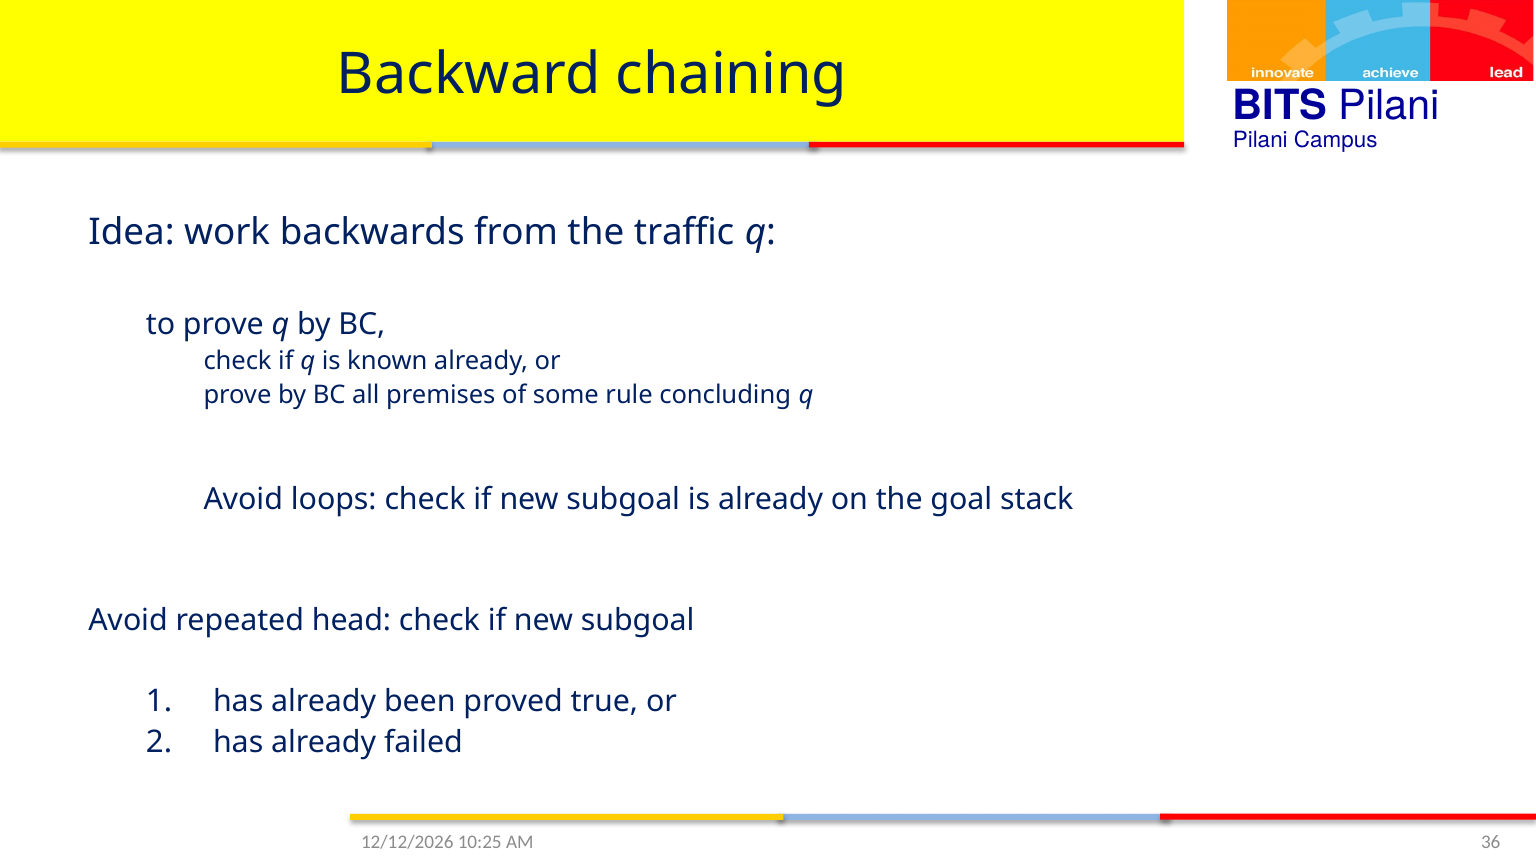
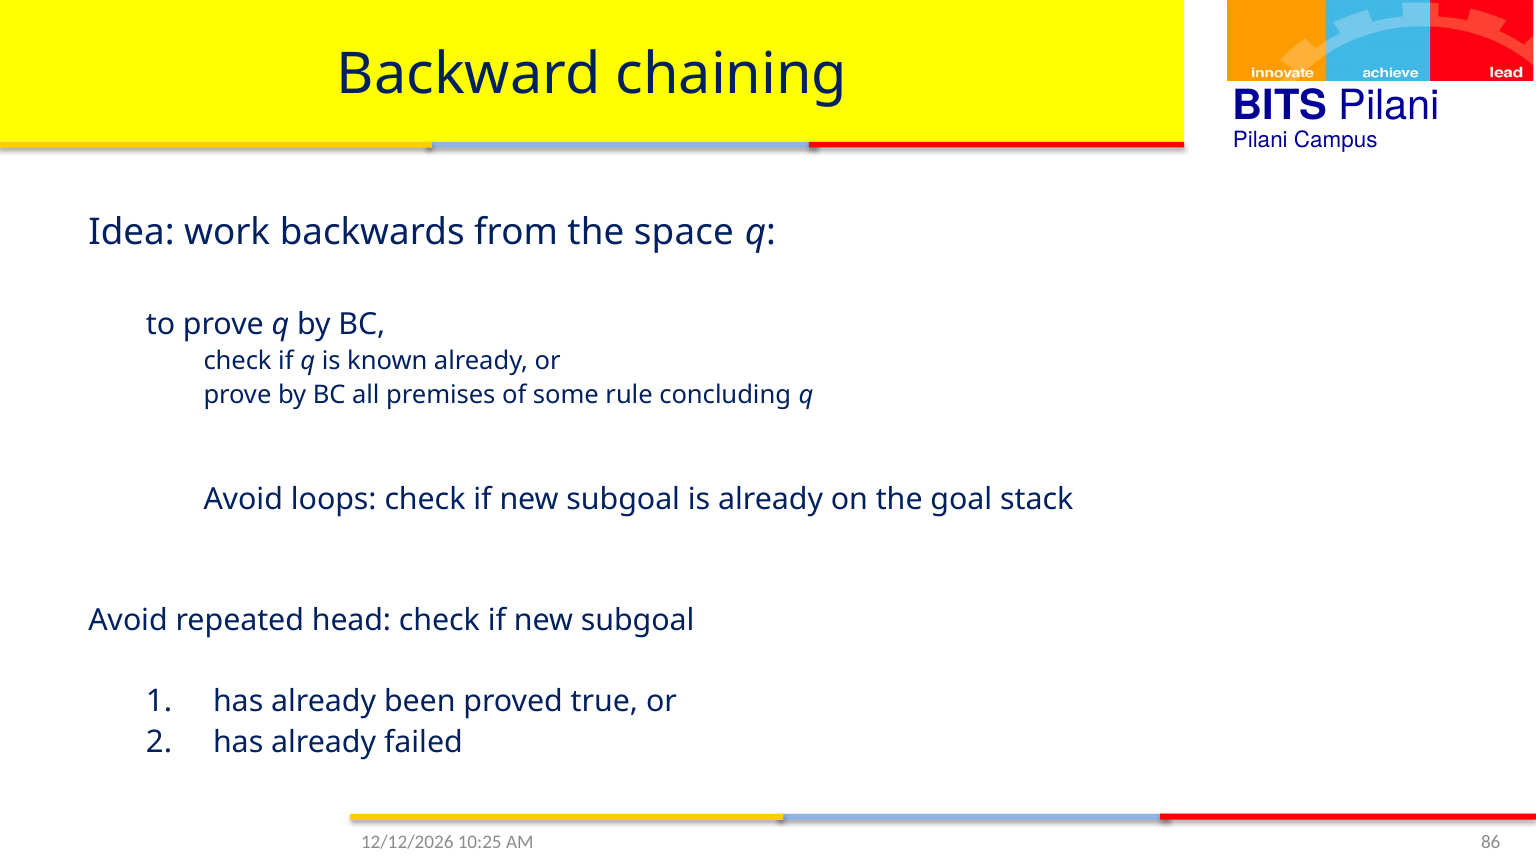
traffic: traffic -> space (684, 232)
36: 36 -> 86 (1491, 842)
